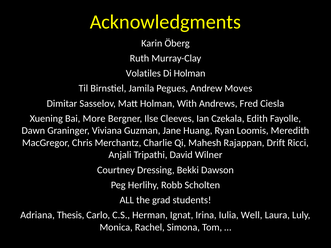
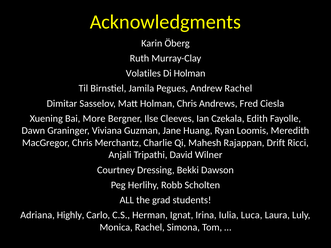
Andrew Moves: Moves -> Rachel (238, 88)
Holman With: With -> Chris (187, 104)
Thesis: Thesis -> Highly (71, 215)
Well: Well -> Luca (252, 215)
